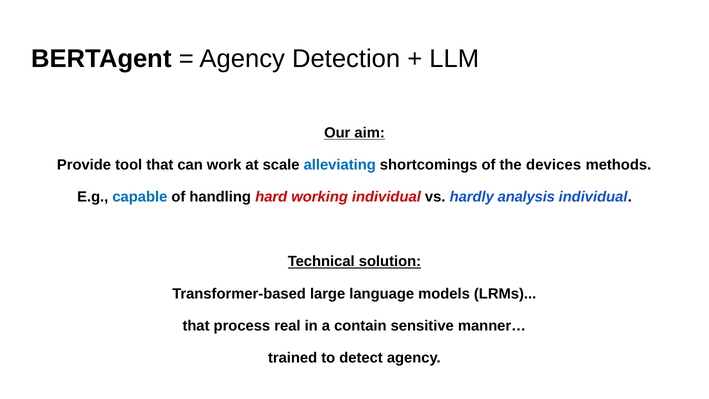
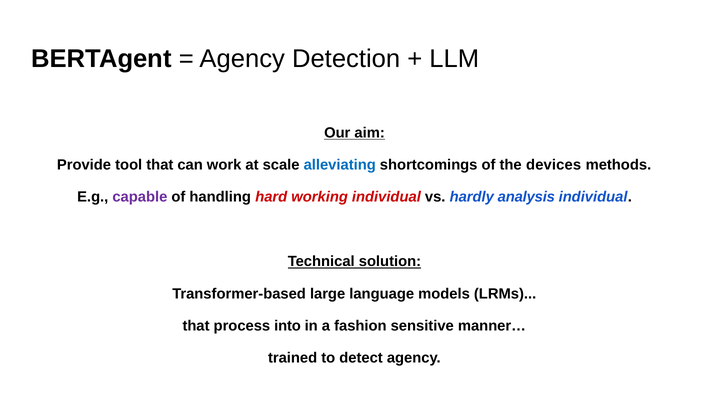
capable colour: blue -> purple (140, 197)
real: real -> into (288, 326)
contain: contain -> fashion (360, 326)
